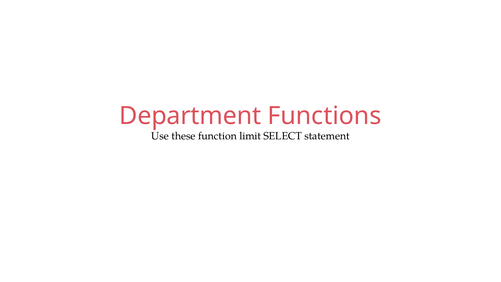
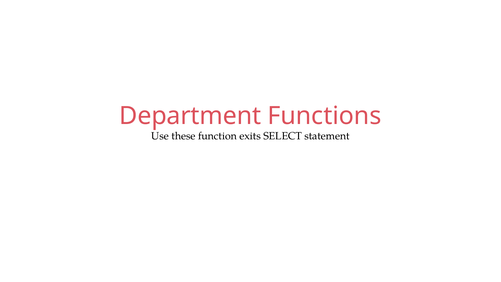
limit: limit -> exits (250, 136)
